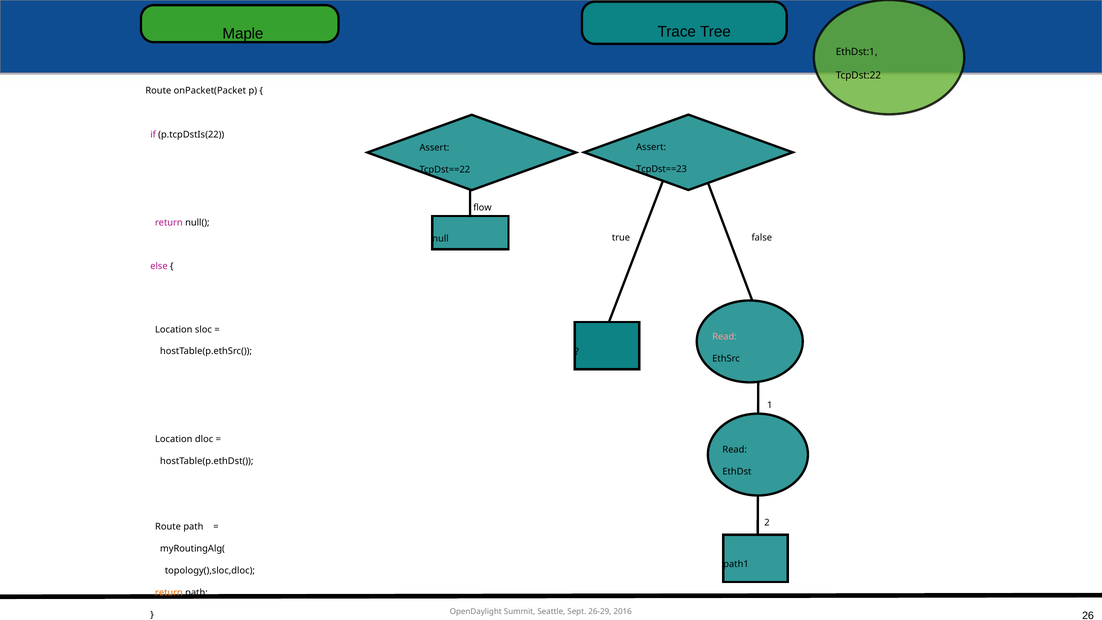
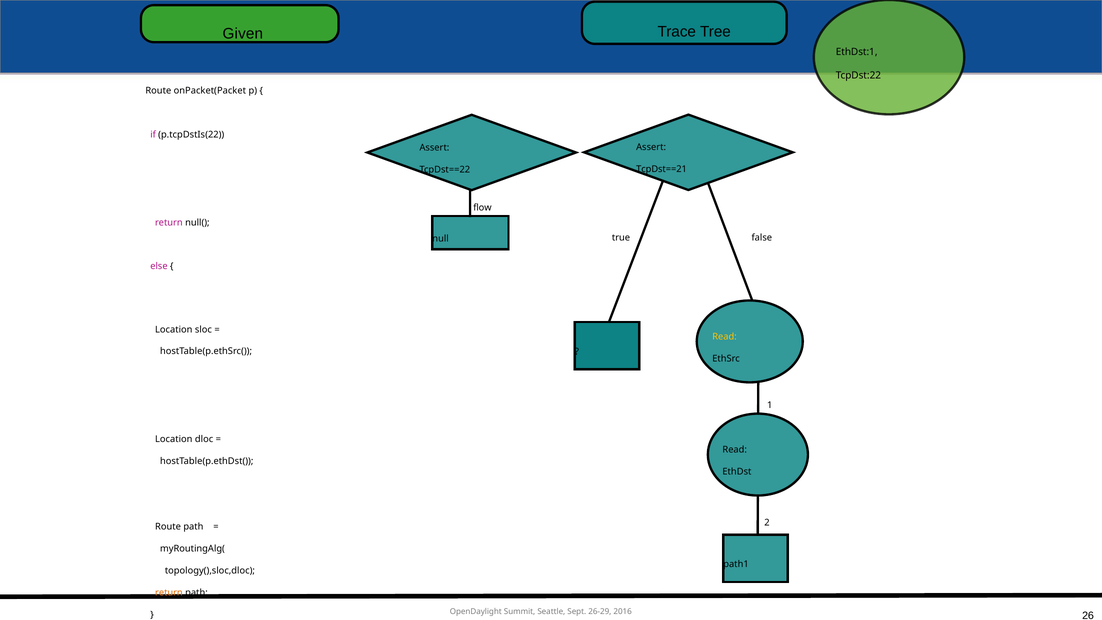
Maple: Maple -> Given (243, 34)
TcpDst==23: TcpDst==23 -> TcpDst==21 (662, 169)
Read colour: pink -> yellow (725, 336)
